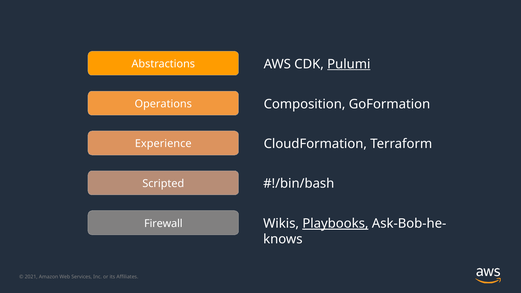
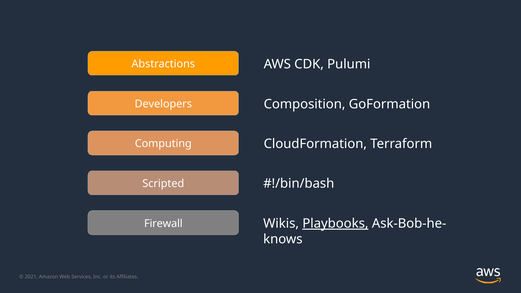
Pulumi underline: present -> none (349, 64)
Operations: Operations -> Developers (163, 104)
Experience: Experience -> Computing (163, 144)
